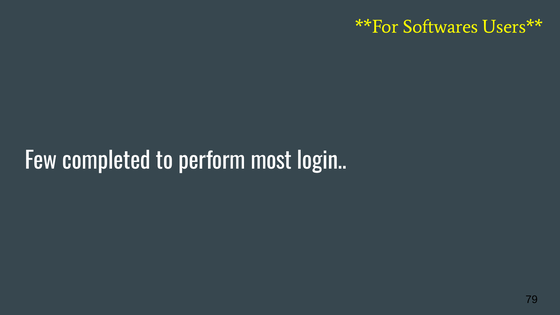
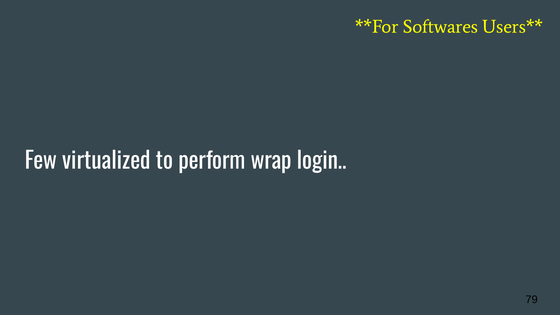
completed: completed -> virtualized (106, 161)
most: most -> wrap (271, 161)
